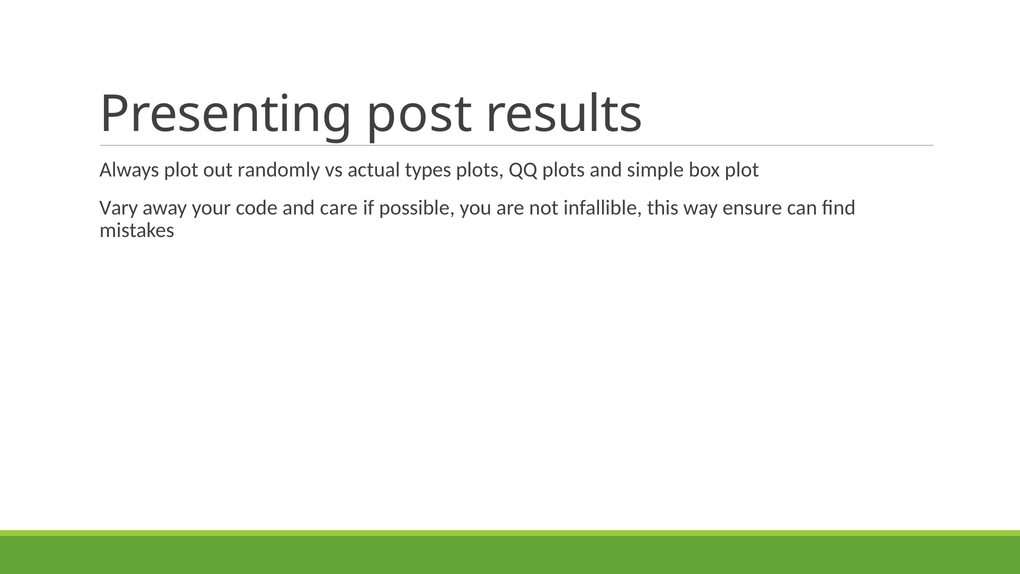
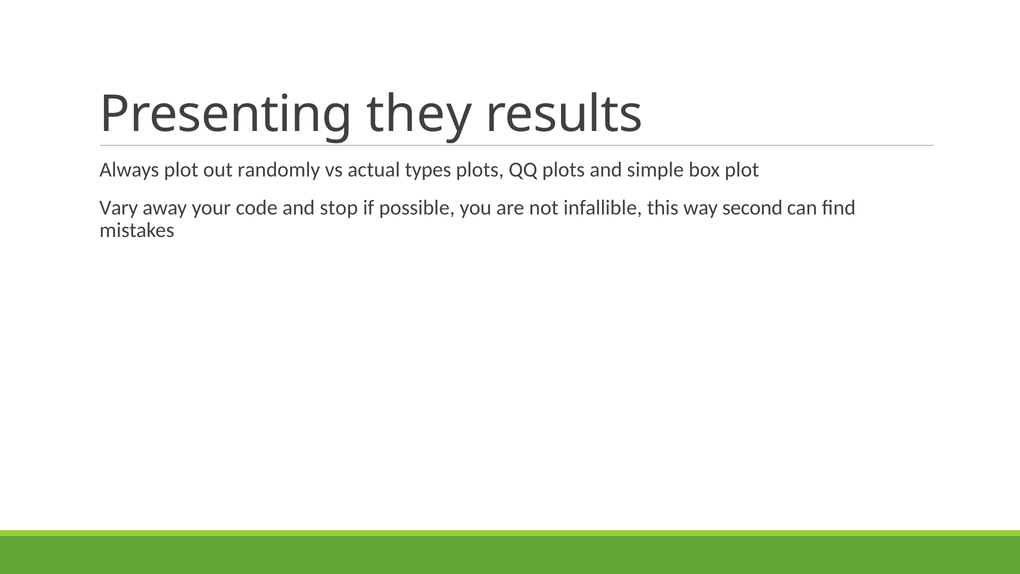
post: post -> they (419, 114)
care: care -> stop (339, 207)
ensure: ensure -> second (753, 207)
